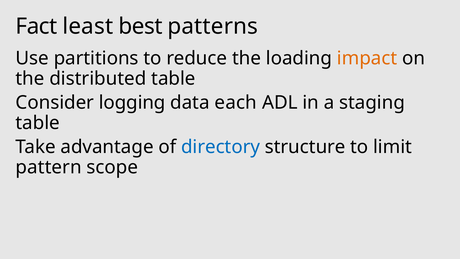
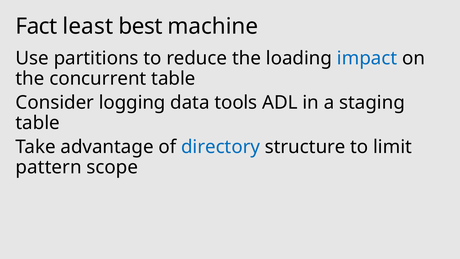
patterns: patterns -> machine (213, 26)
impact colour: orange -> blue (367, 58)
distributed: distributed -> concurrent (98, 79)
each: each -> tools (236, 103)
